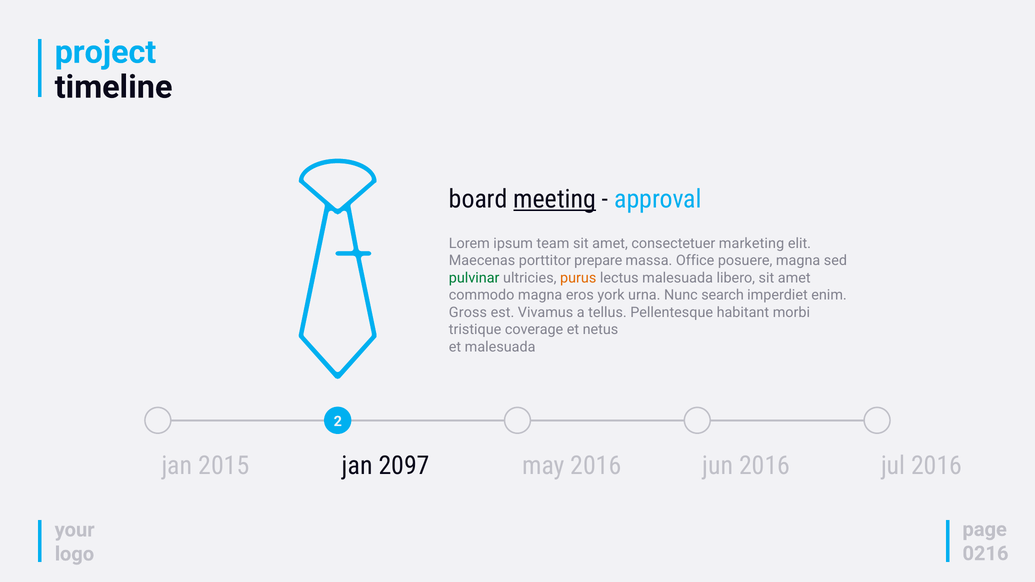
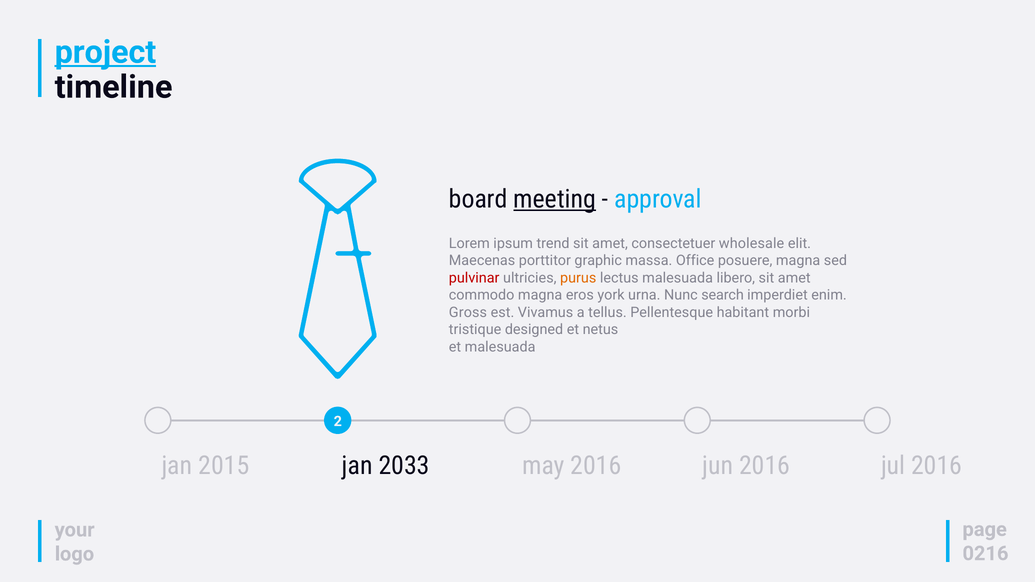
project underline: none -> present (105, 52)
team: team -> trend (553, 243)
marketing: marketing -> wholesale (752, 243)
prepare: prepare -> graphic (598, 261)
pulvinar colour: green -> red (474, 278)
coverage: coverage -> designed (534, 330)
2097: 2097 -> 2033 (404, 466)
